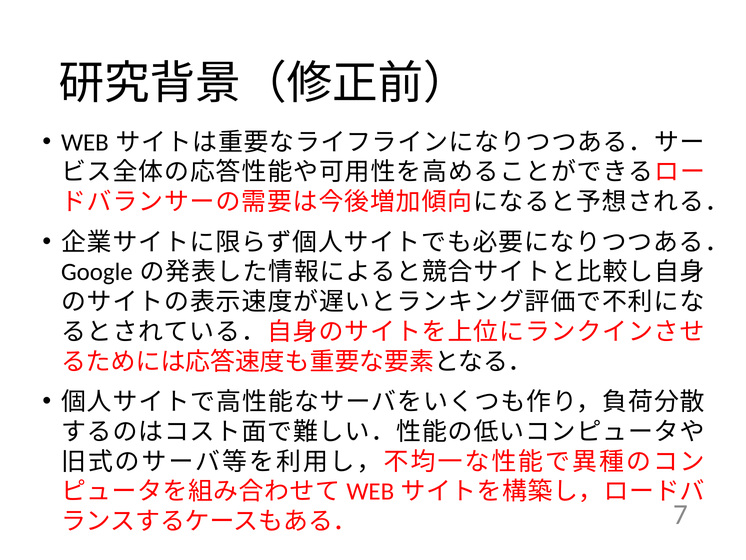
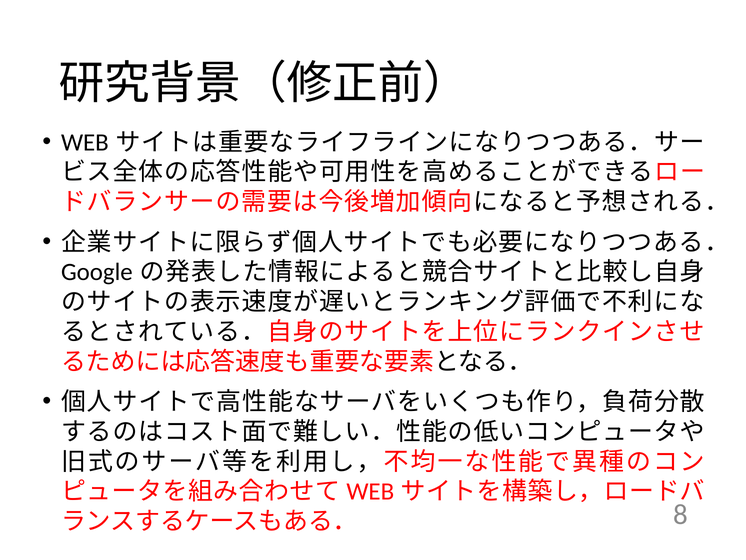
7: 7 -> 8 (681, 514)
